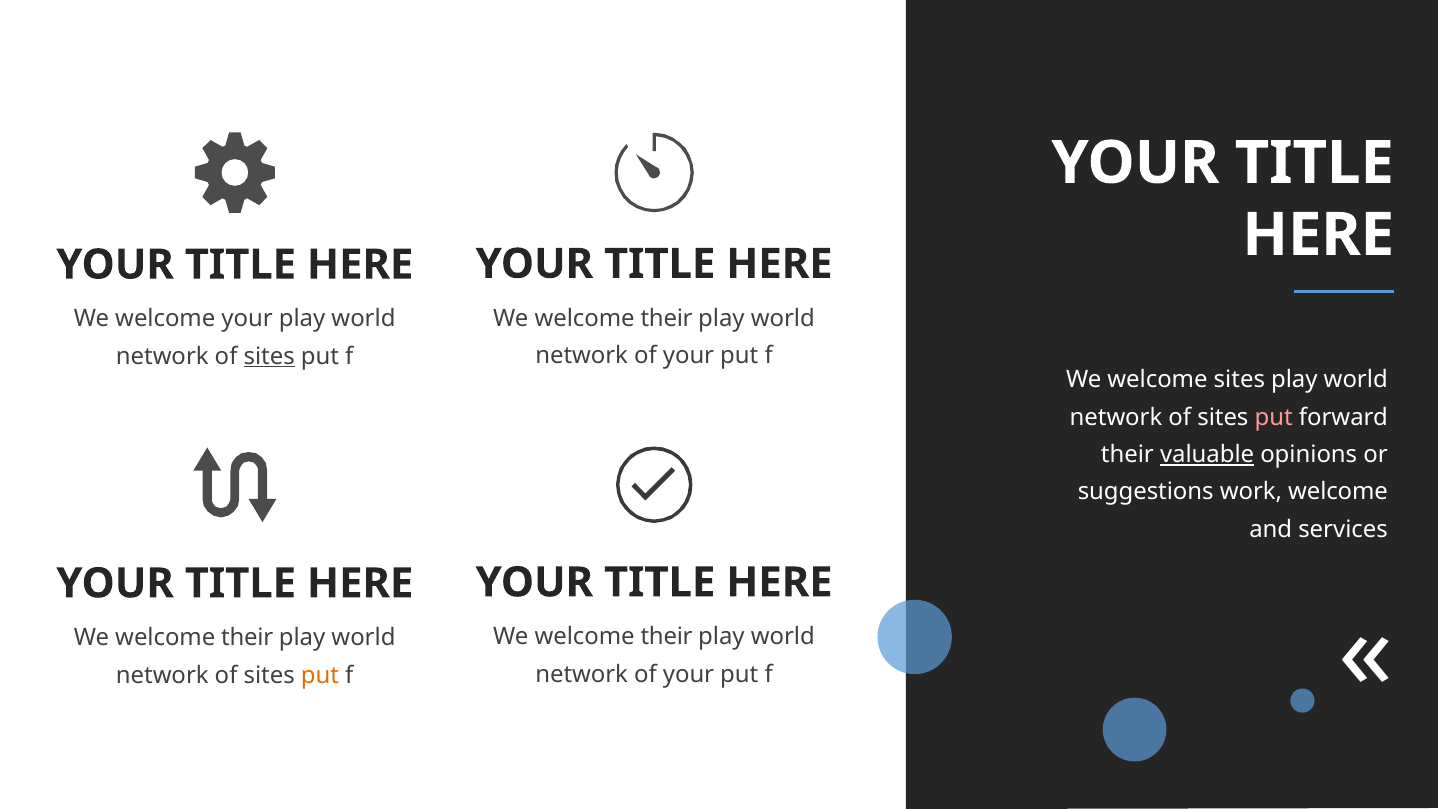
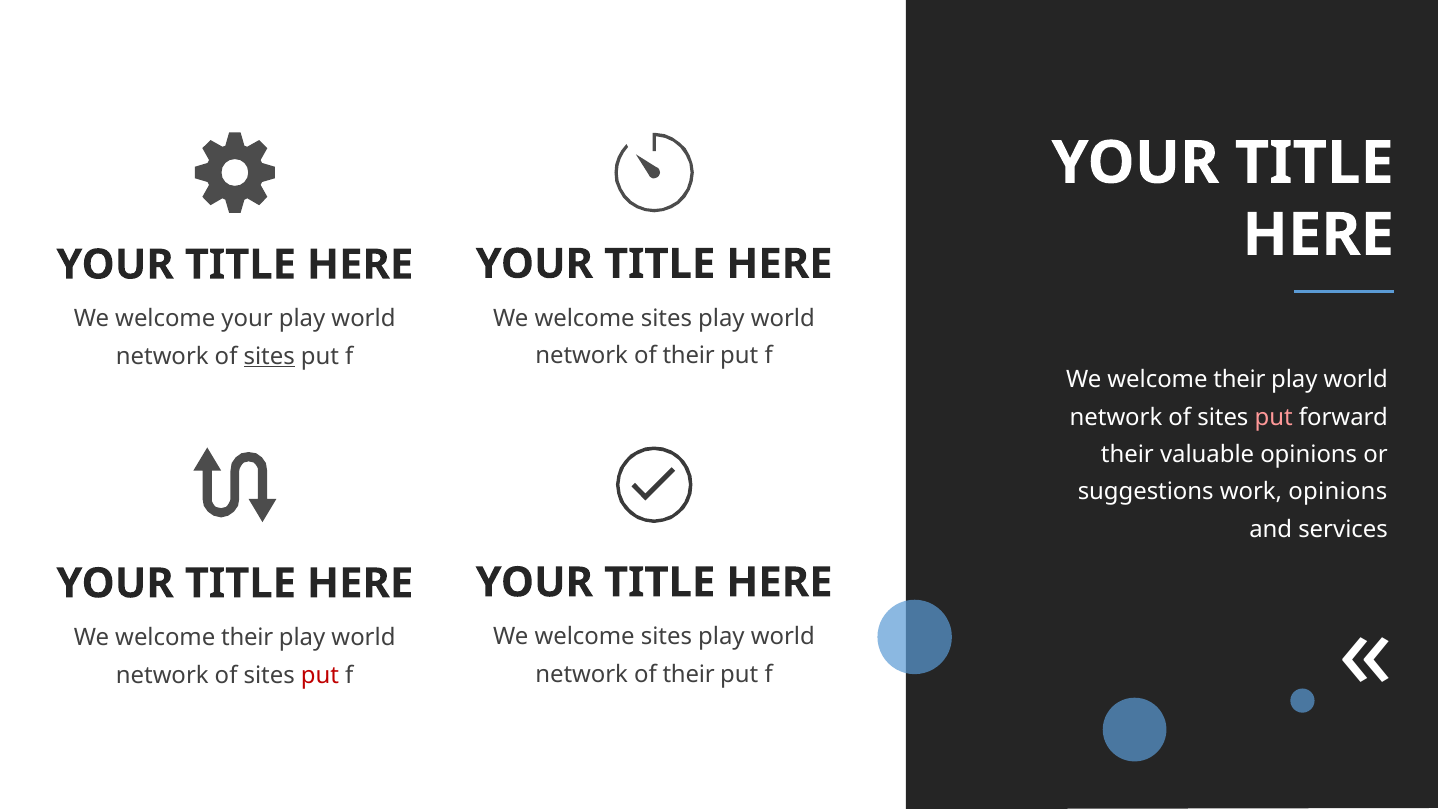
their: their -> sites (666, 318)
your: your -> their (689, 356)
sites: sites -> their (1239, 380)
valuable underline: present -> none (1207, 454)
work welcome: welcome -> opinions (1338, 492)
their: their -> sites (666, 637)
your: your -> their (689, 674)
put colour: orange -> red (320, 675)
